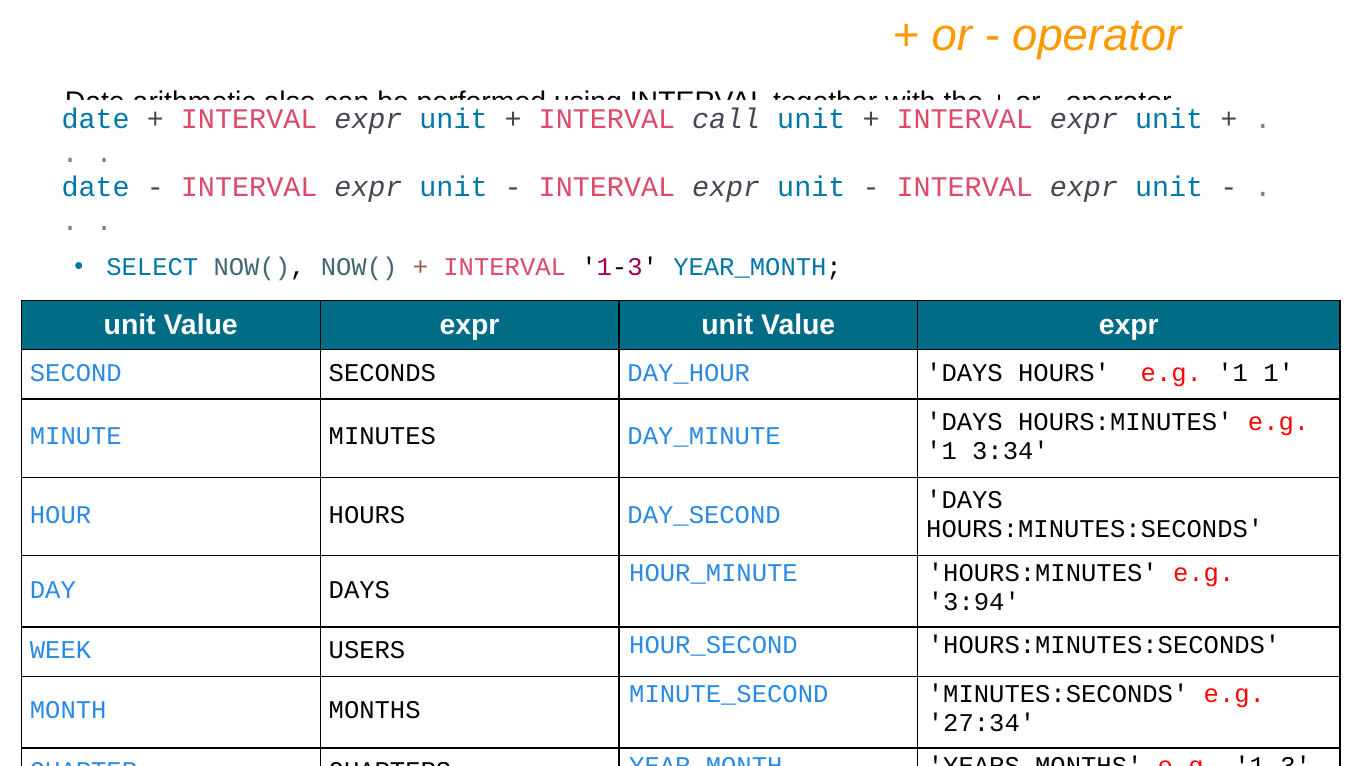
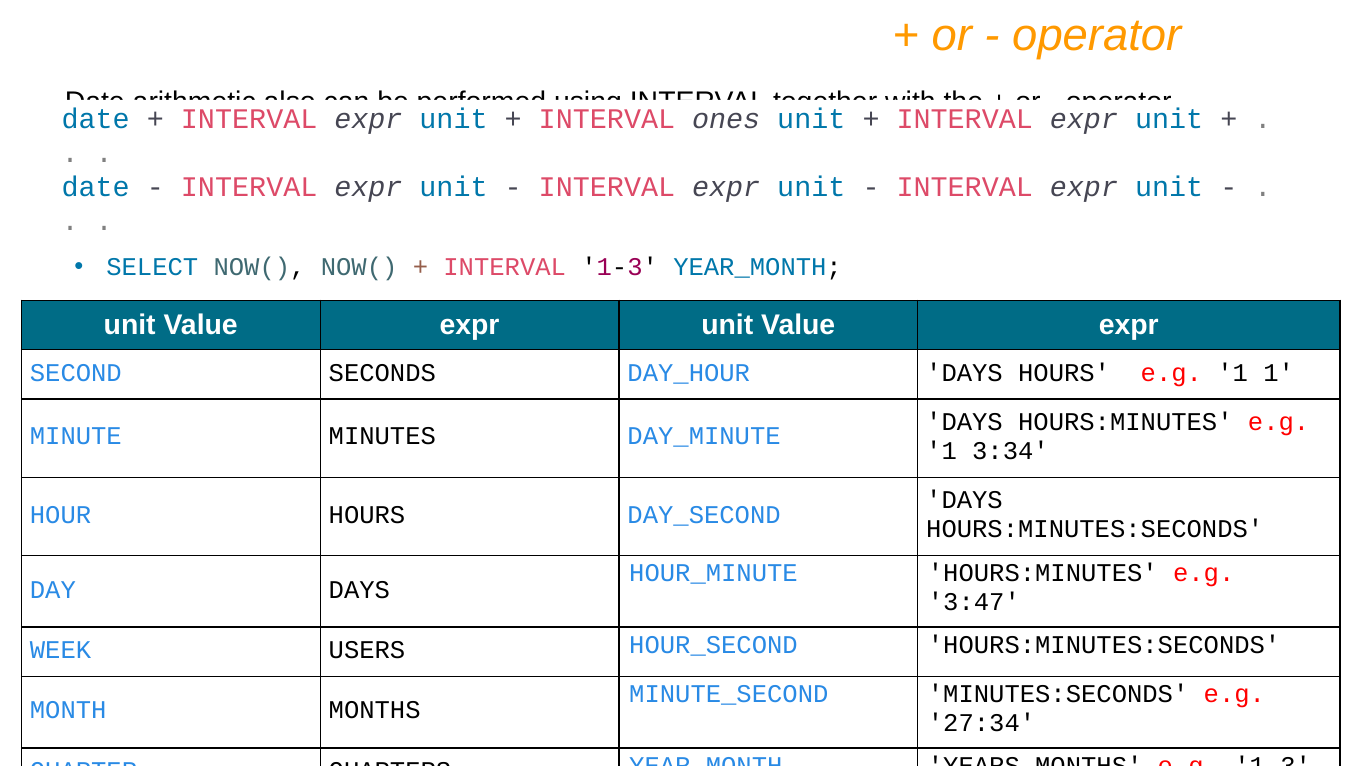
call: call -> ones (726, 119)
3:94: 3:94 -> 3:47 (974, 603)
